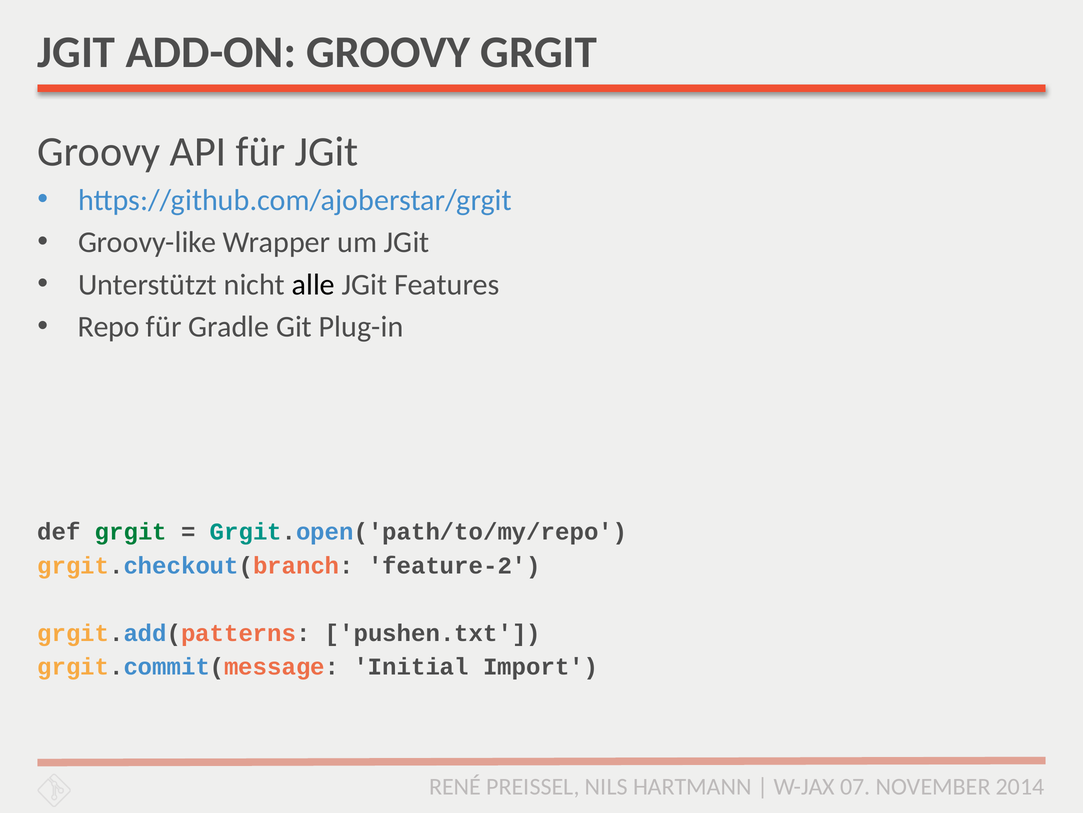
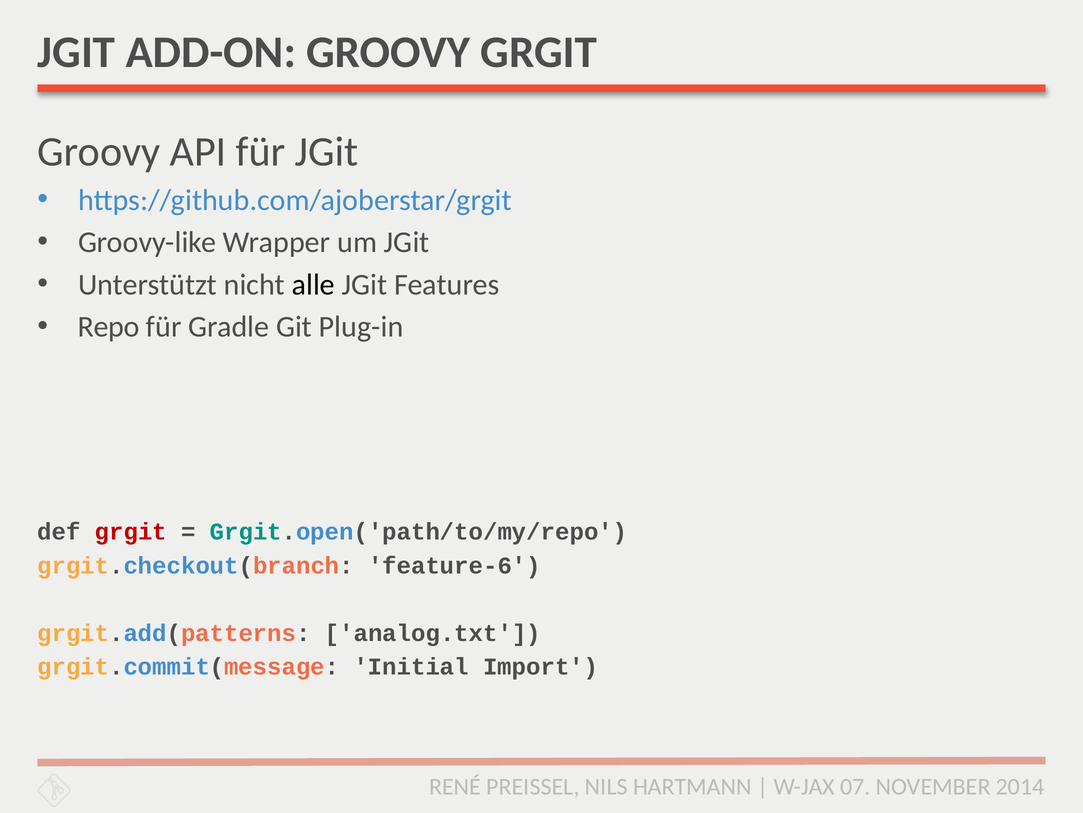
grgit colour: green -> red (131, 532)
feature-2: feature-2 -> feature-6 (454, 565)
pushen.txt: pushen.txt -> analog.txt (433, 632)
